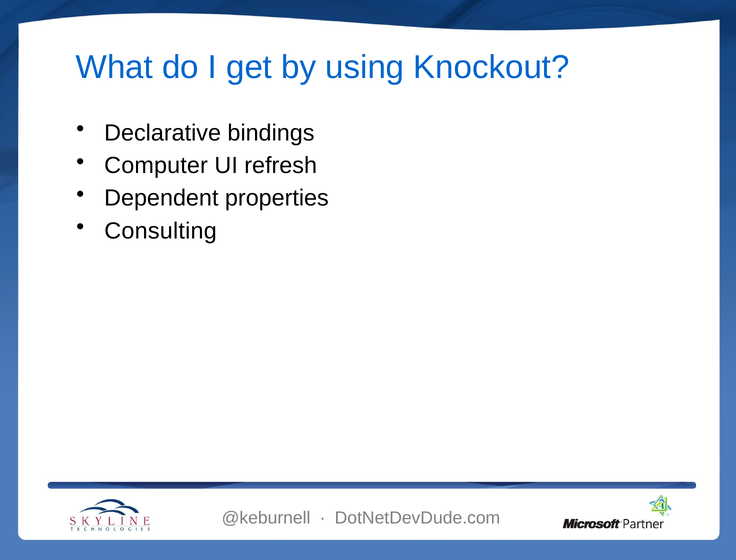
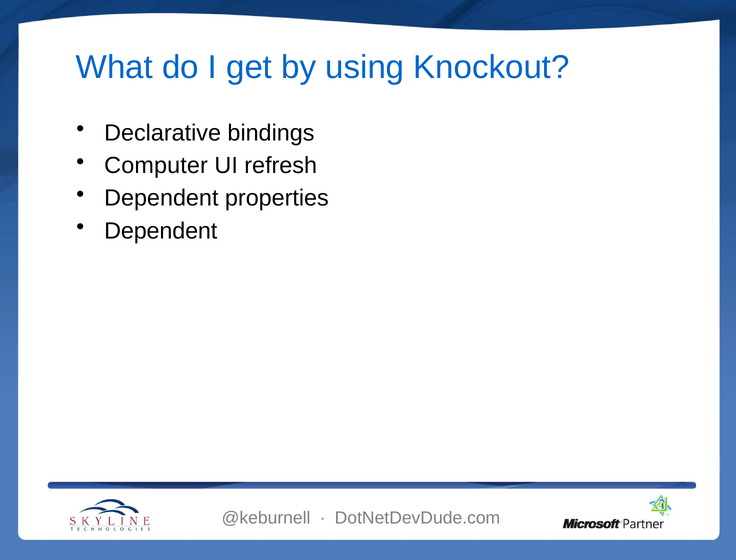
Consulting: Consulting -> Dependent (161, 231)
